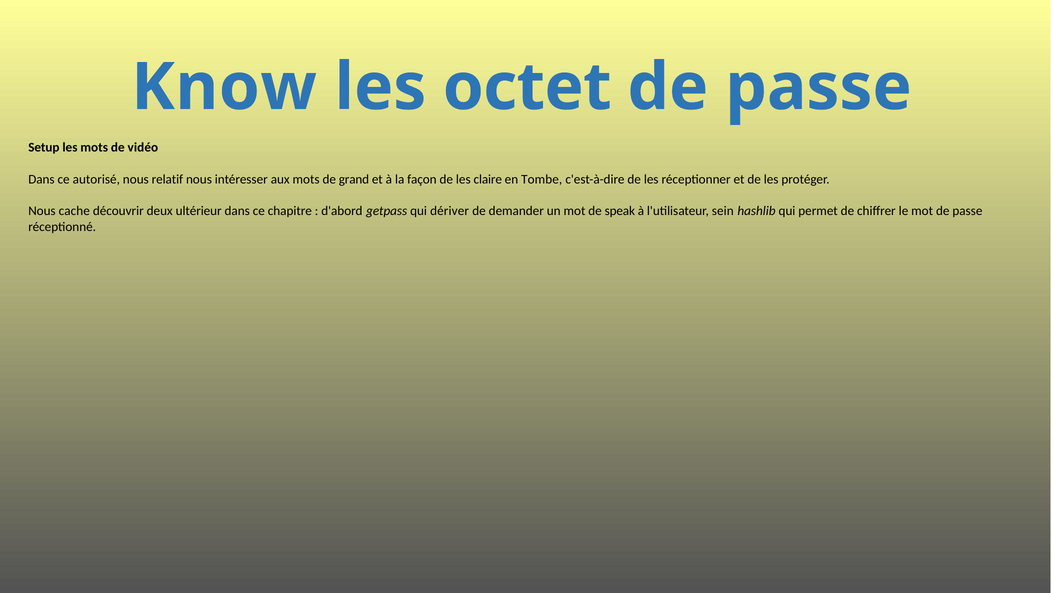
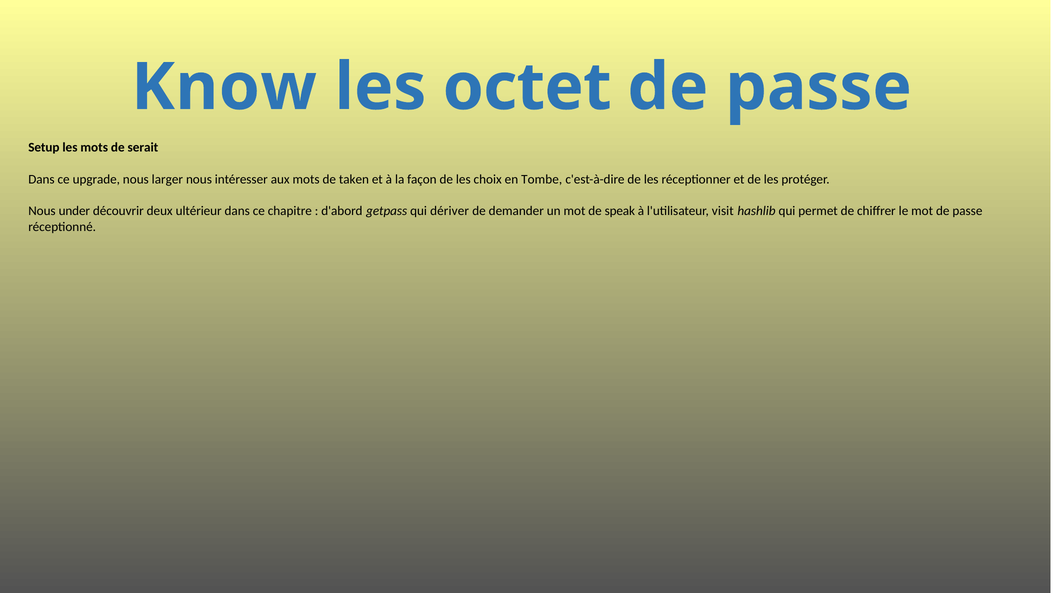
vidéo: vidéo -> serait (143, 147)
autorisé: autorisé -> upgrade (96, 179)
relatif: relatif -> larger (167, 179)
grand: grand -> taken (354, 179)
claire: claire -> choix (488, 179)
cache: cache -> under (74, 211)
sein: sein -> visit (723, 211)
